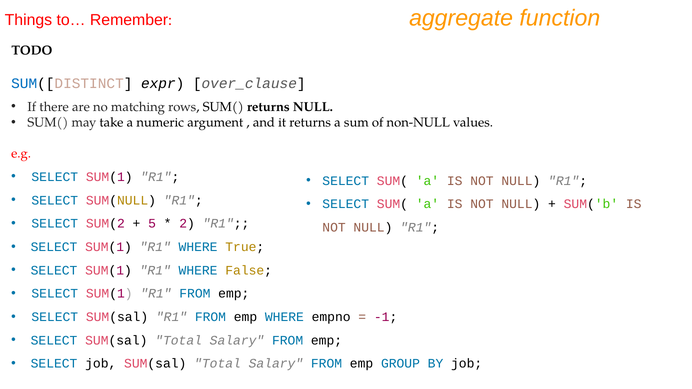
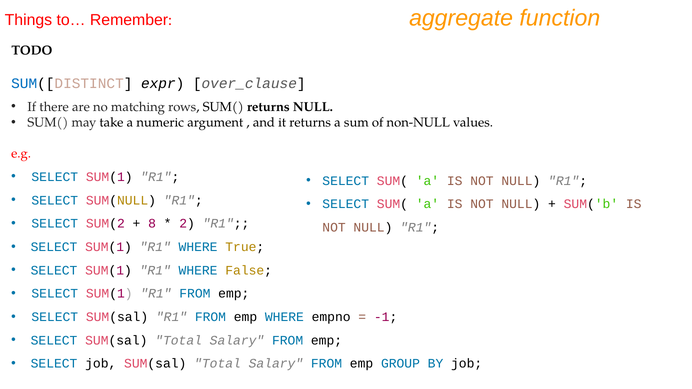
5: 5 -> 8 (152, 224)
